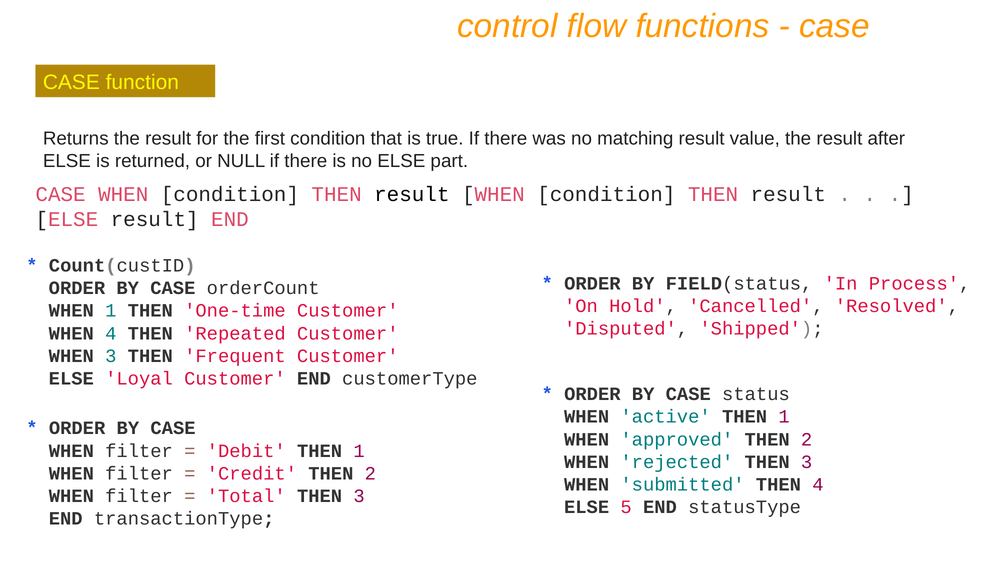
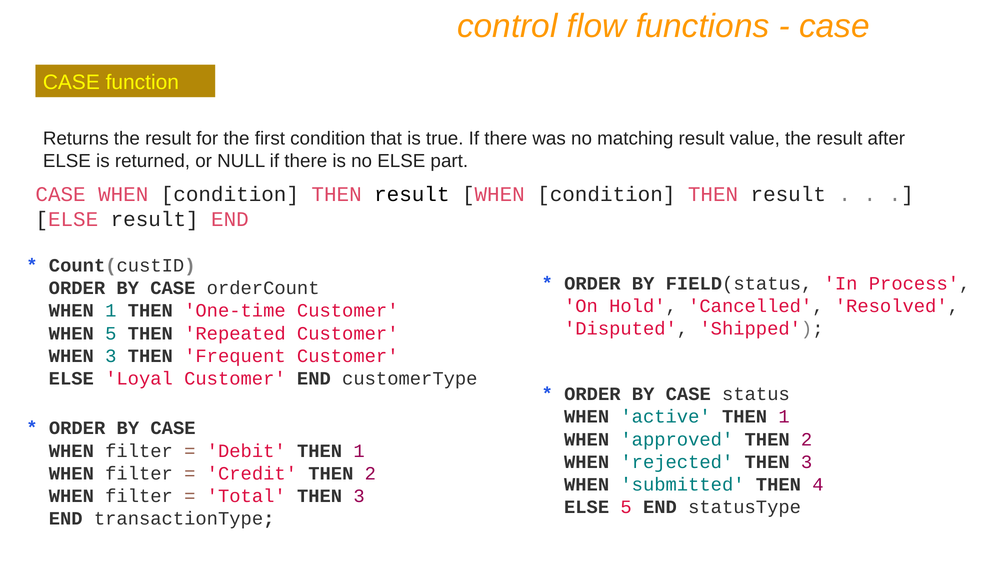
WHEN 4: 4 -> 5 (111, 333)
